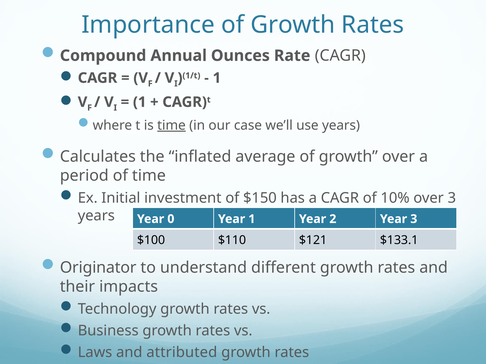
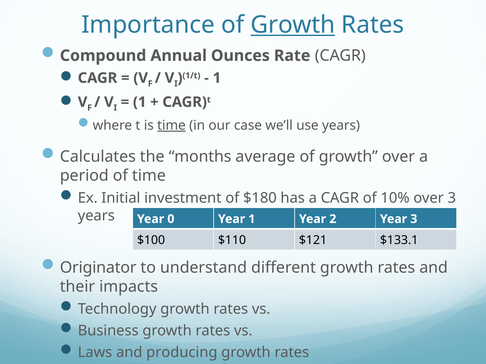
Growth underline: none -> present (293, 25)
inflated: inflated -> months (200, 157)
$150: $150 -> $180 (260, 198)
attributed: attributed -> producing (182, 353)
